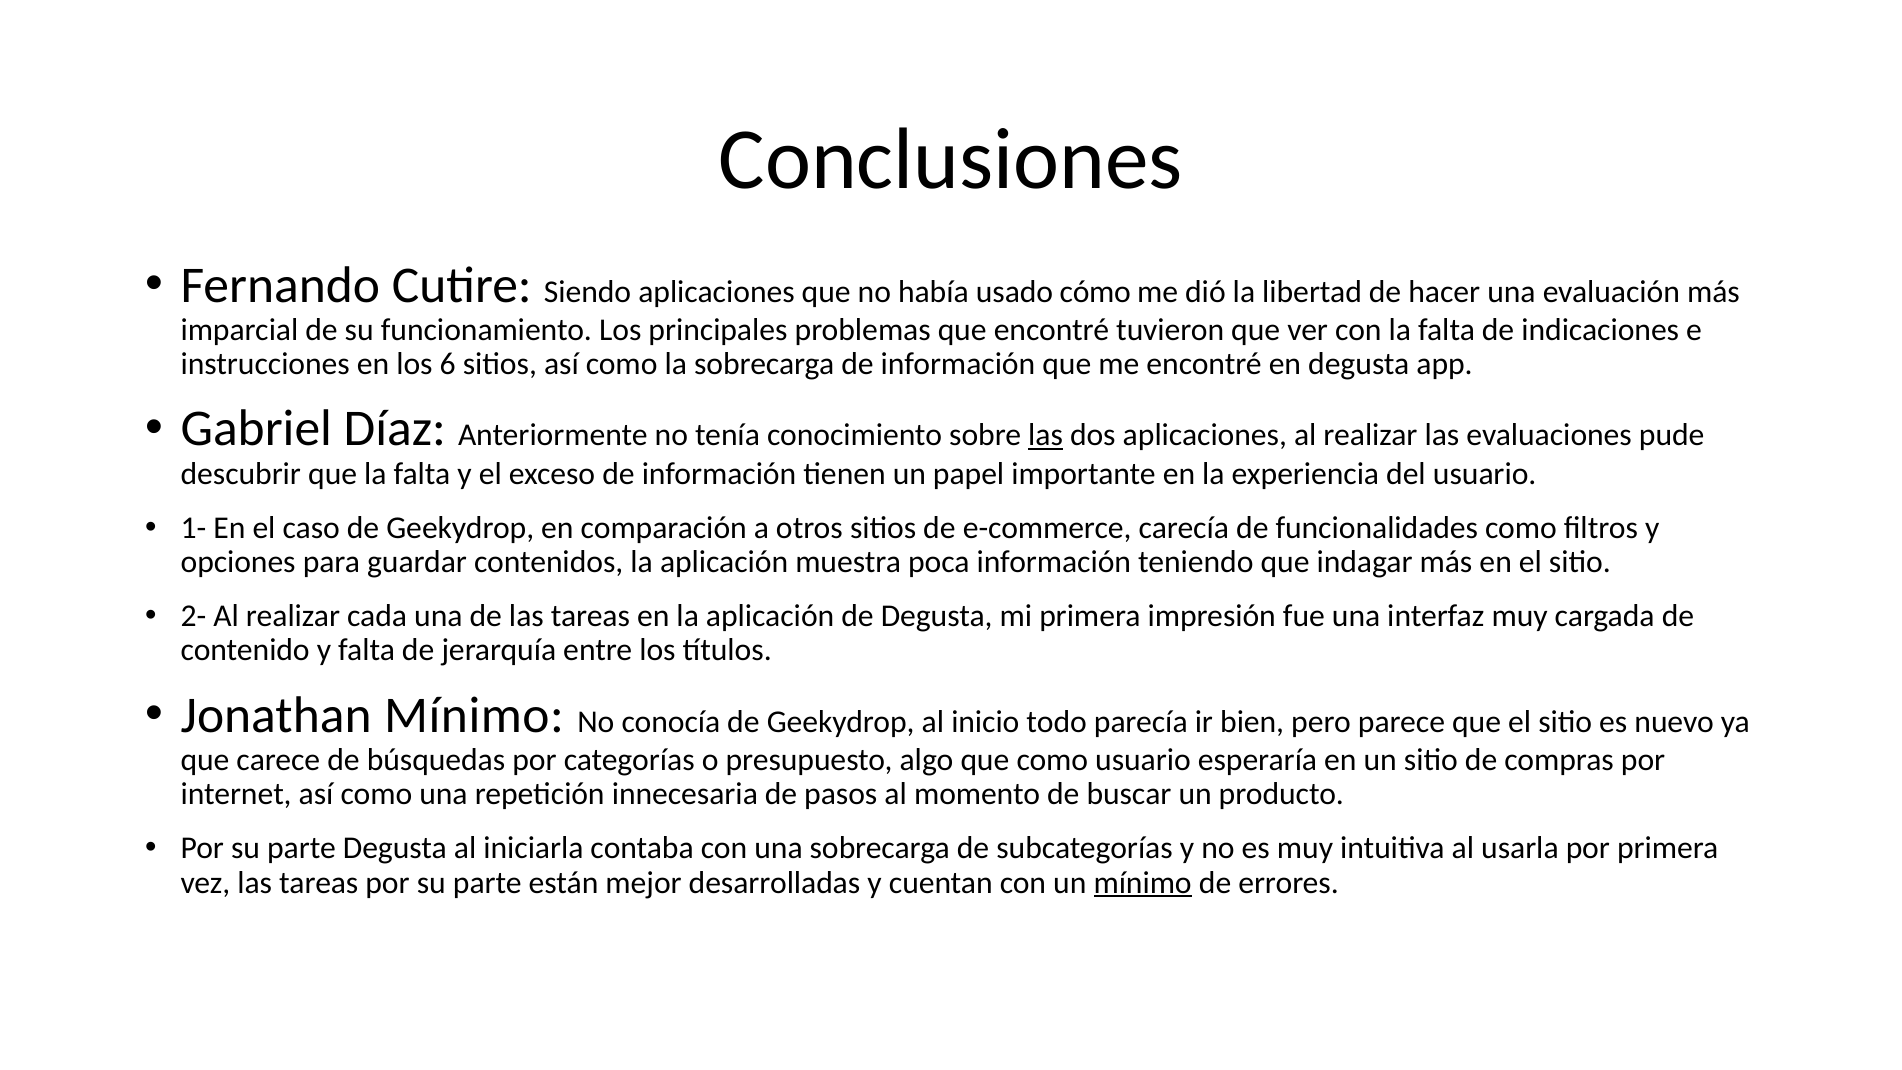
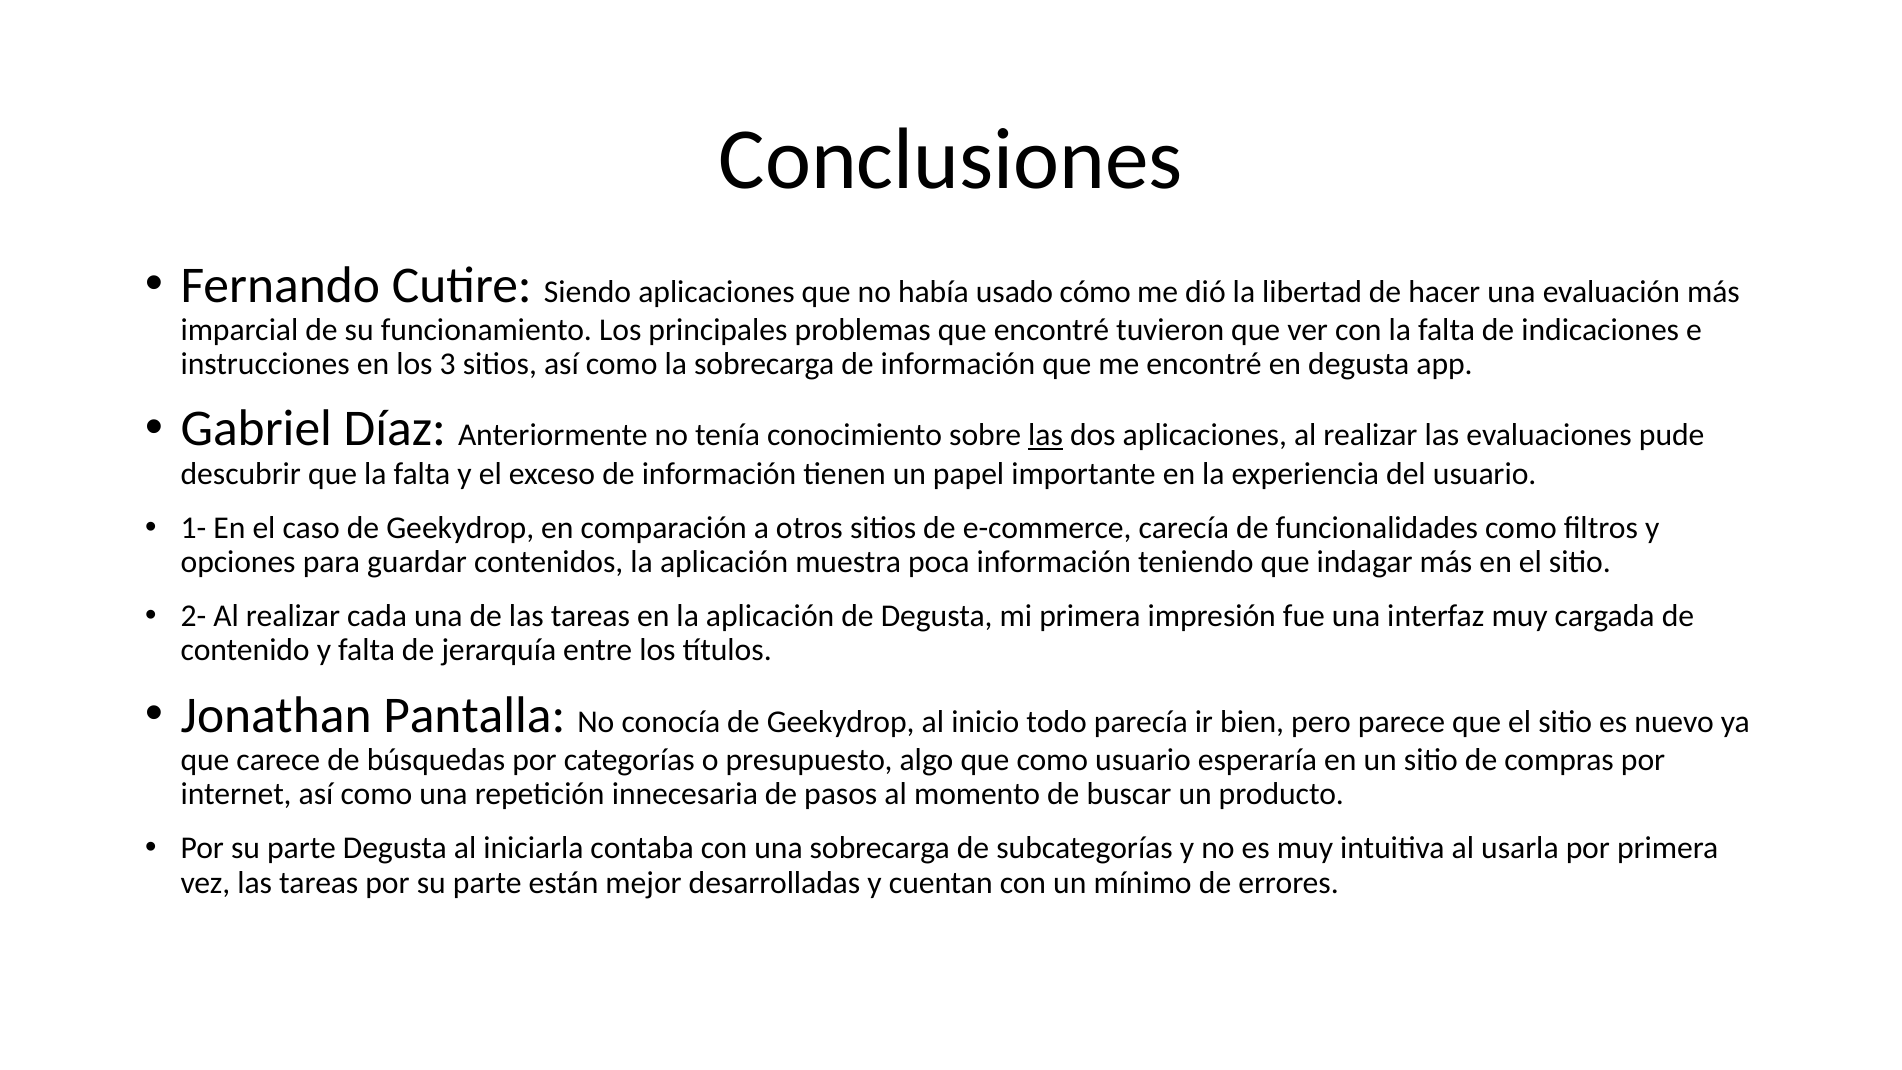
6: 6 -> 3 (448, 364)
Jonathan Mínimo: Mínimo -> Pantalla (474, 715)
mínimo underline: present -> none (1143, 882)
